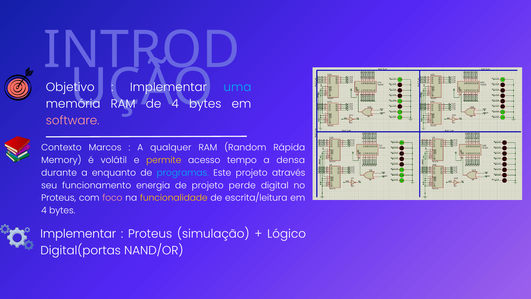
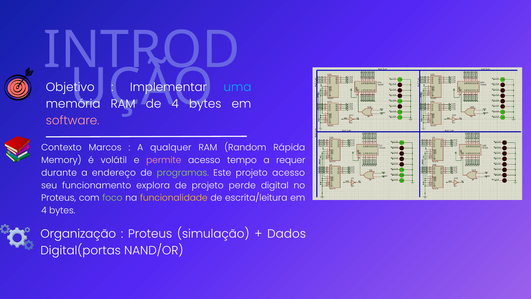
permite colour: yellow -> pink (164, 160)
densa: densa -> requer (291, 160)
enquanto: enquanto -> endereço (114, 173)
programas colour: light blue -> light green (183, 173)
projeto através: através -> acesso (289, 173)
energia: energia -> explora (153, 185)
foco colour: pink -> light green (112, 198)
Implementar: Implementar -> Organização (78, 234)
Lógico: Lógico -> Dados (287, 234)
